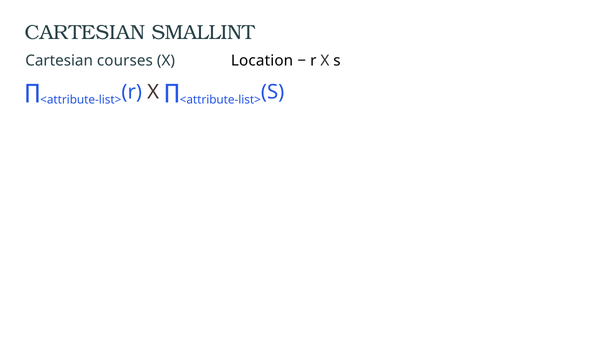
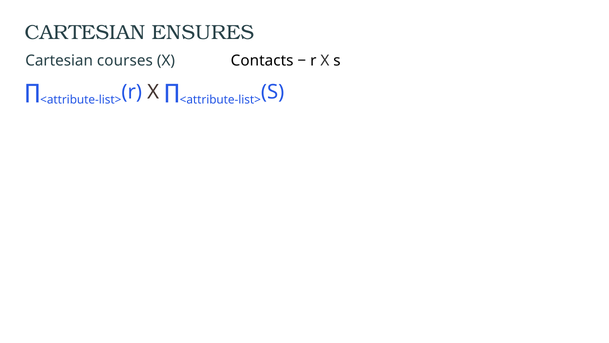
SMALLINT: SMALLINT -> ENSURES (203, 33)
Location: Location -> Contacts (262, 61)
